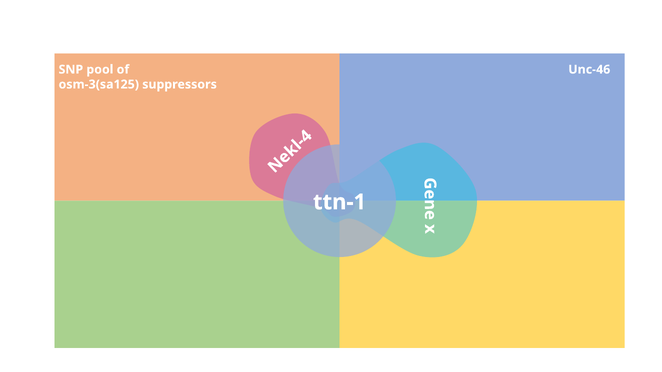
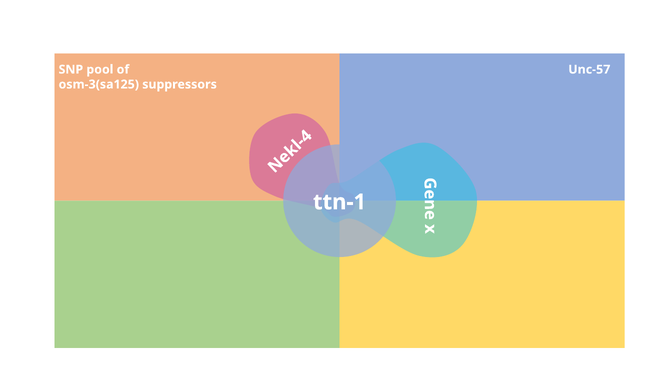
Unc-46: Unc-46 -> Unc-57 (589, 70)
